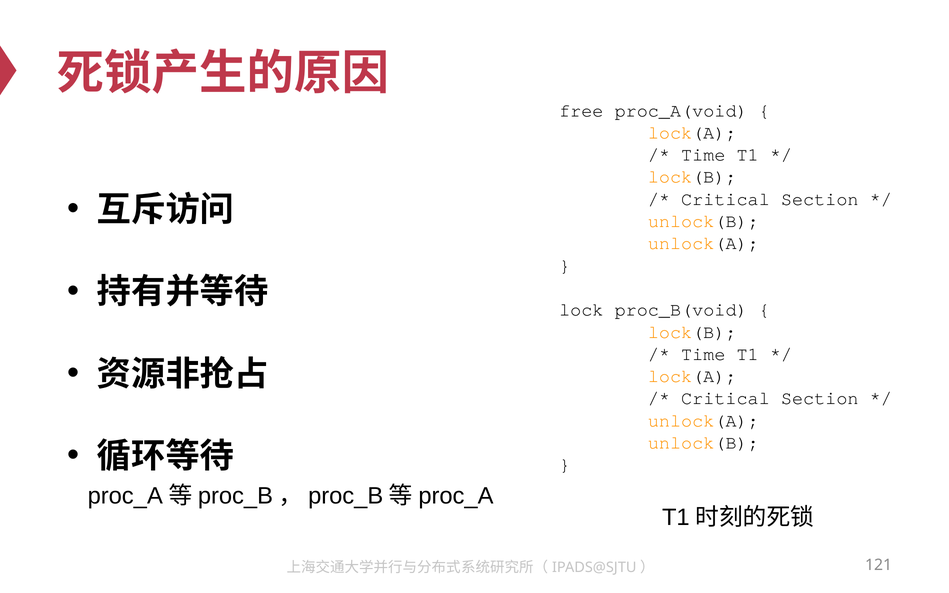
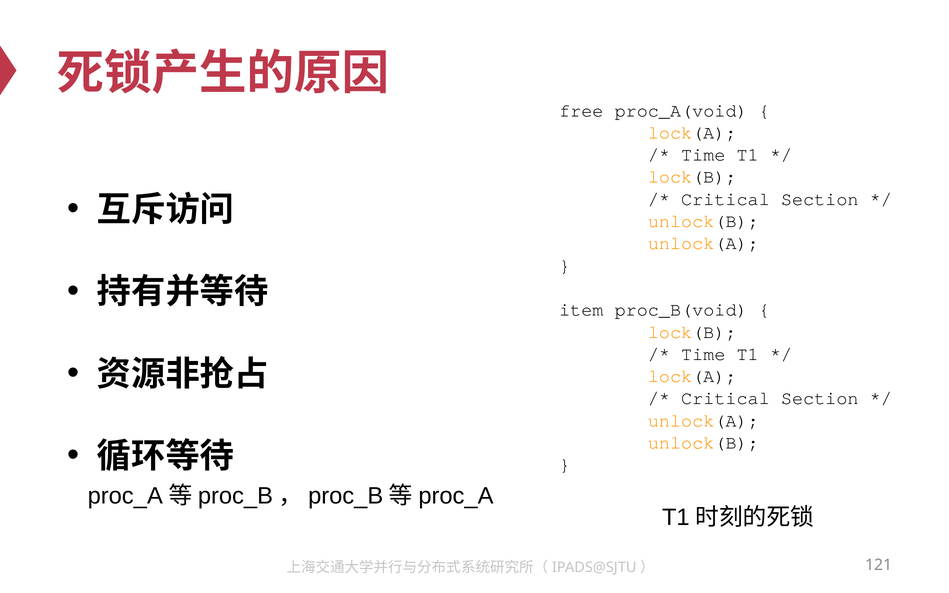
lock: lock -> item (581, 310)
